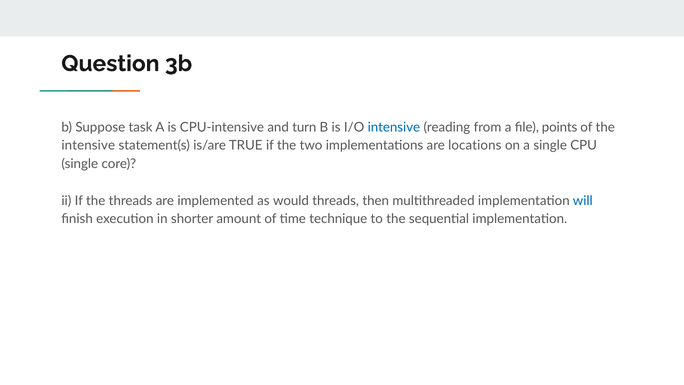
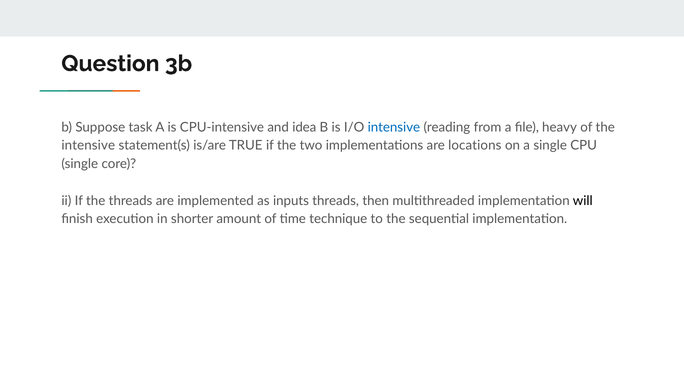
turn: turn -> idea (304, 127)
points: points -> heavy (559, 127)
would: would -> inputs (291, 201)
will colour: blue -> black (583, 201)
